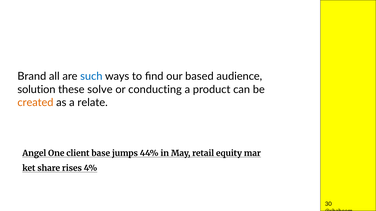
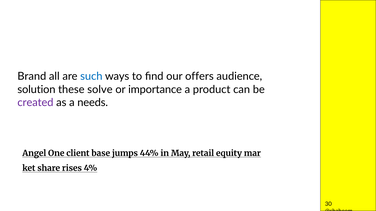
based: based -> offers (199, 77)
conducting: conducting -> importance (155, 90)
created colour: orange -> purple (35, 103)
relate: relate -> needs (93, 103)
